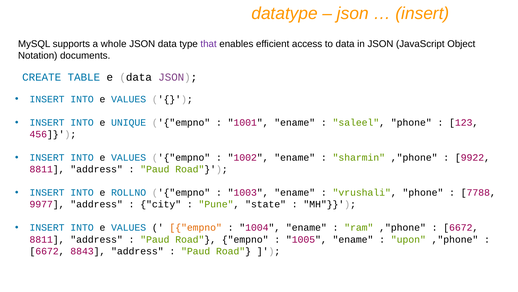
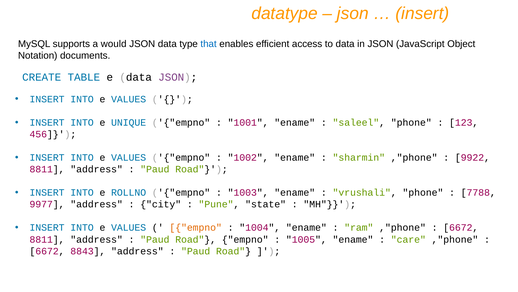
whole: whole -> would (114, 44)
that colour: purple -> blue (209, 44)
upon: upon -> care (408, 239)
